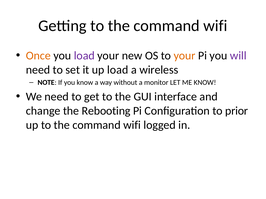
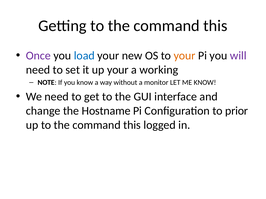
wifi: wifi -> this (215, 26)
Once colour: orange -> purple (38, 56)
load colour: purple -> blue (84, 56)
up load: load -> your (118, 70)
wireless: wireless -> working (159, 70)
Rebooting: Rebooting -> Hostname (106, 111)
wifi: wifi -> this (132, 125)
